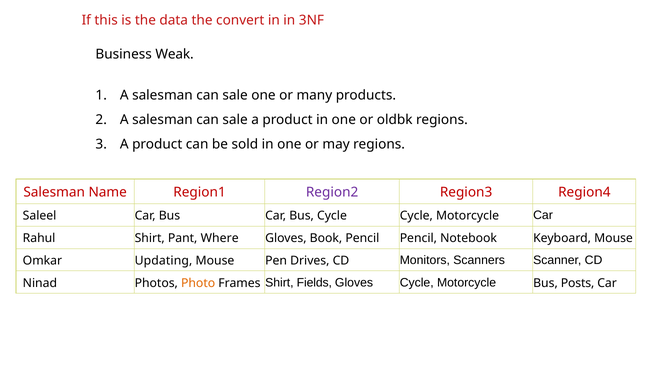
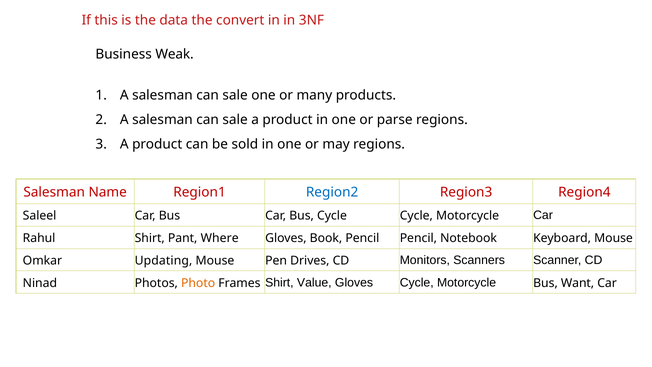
oldbk: oldbk -> parse (395, 120)
Region2 colour: purple -> blue (332, 192)
Fields: Fields -> Value (314, 282)
Posts: Posts -> Want (578, 283)
